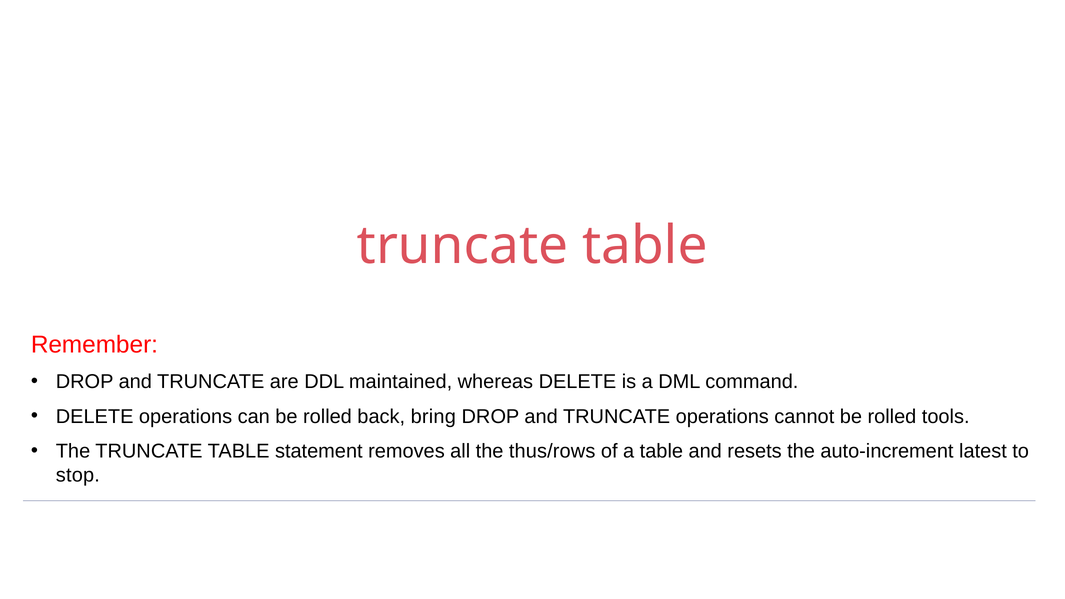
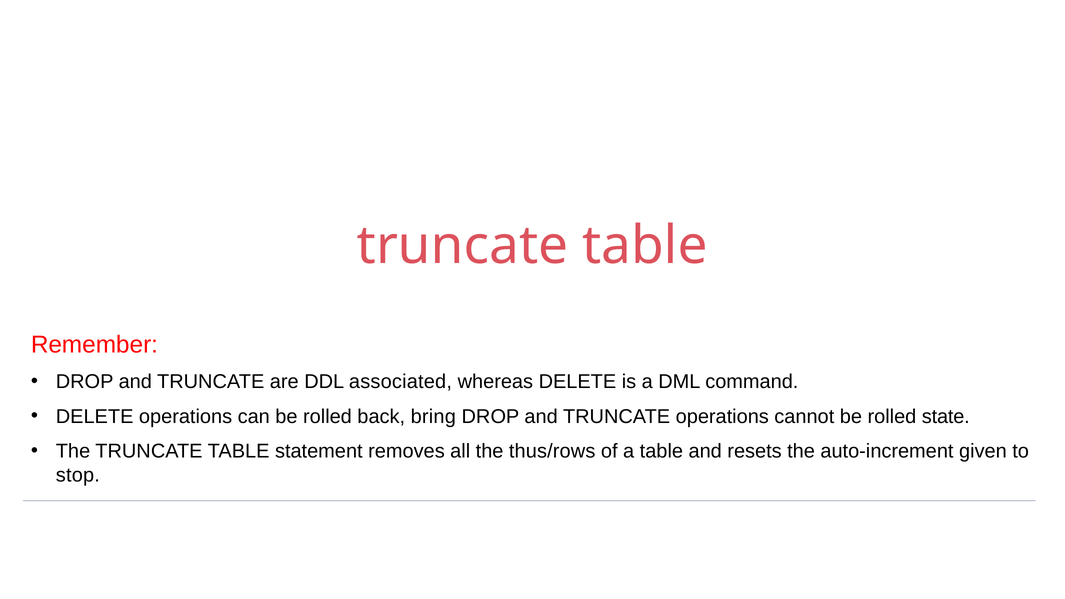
maintained: maintained -> associated (400, 382)
tools: tools -> state (946, 416)
latest: latest -> given (983, 451)
